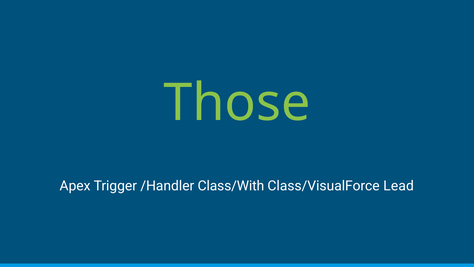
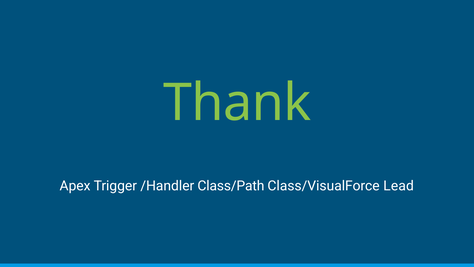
Those: Those -> Thank (237, 103)
Class/With: Class/With -> Class/Path (231, 186)
